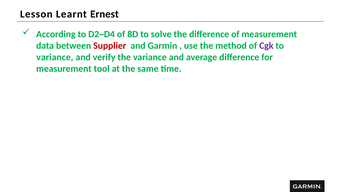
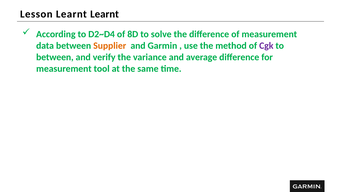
Learnt Ernest: Ernest -> Learnt (105, 14)
Supplier colour: red -> orange (110, 46)
variance: variance -> between (55, 57)
